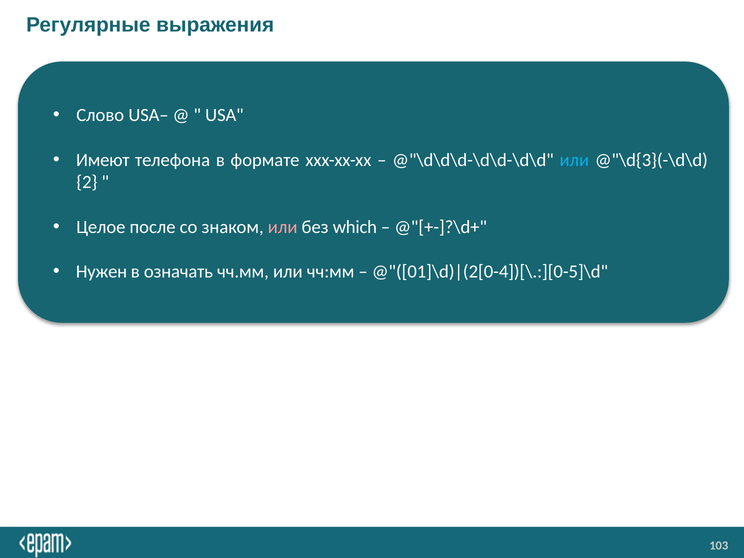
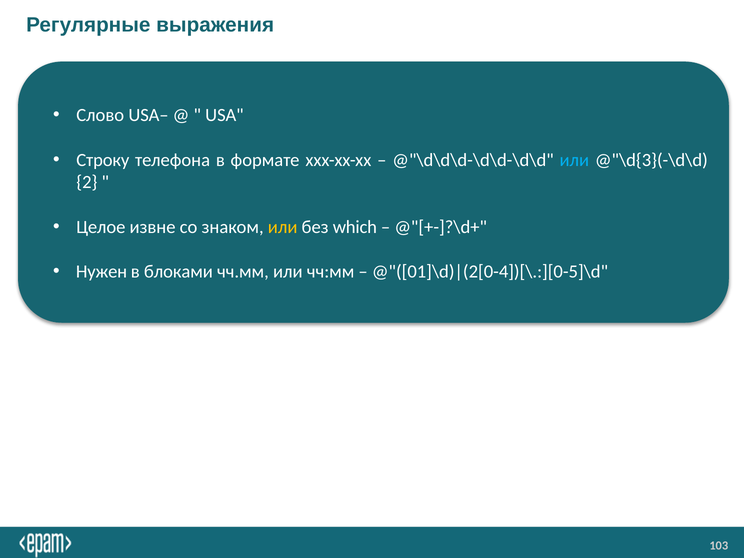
Имеют: Имеют -> Строку (103, 160)
после: после -> извне (153, 227)
или colour: pink -> yellow (283, 227)
означать: означать -> блоками (178, 272)
